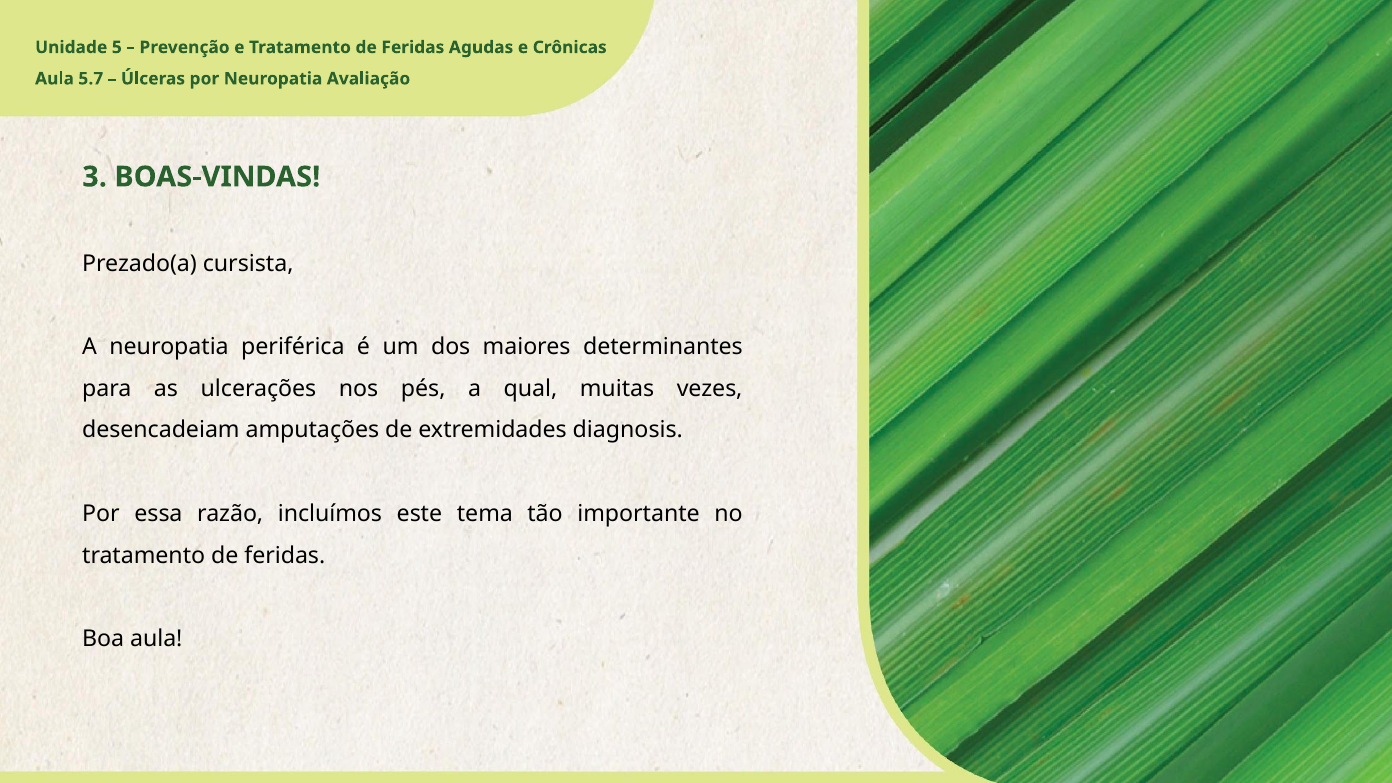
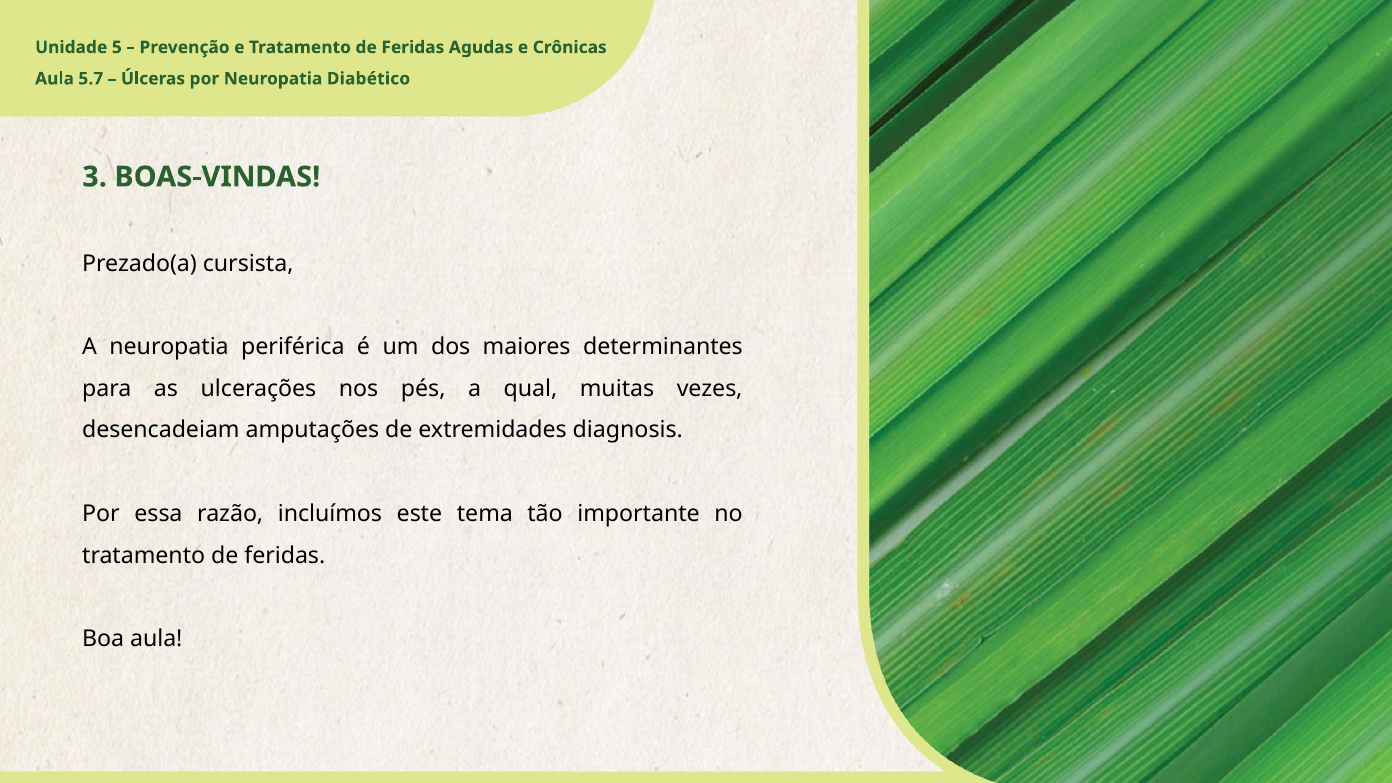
Avaliação: Avaliação -> Diabético (368, 79)
